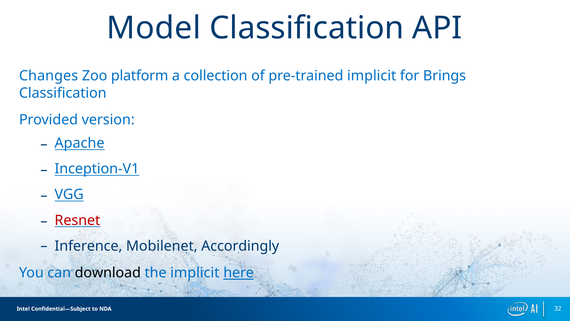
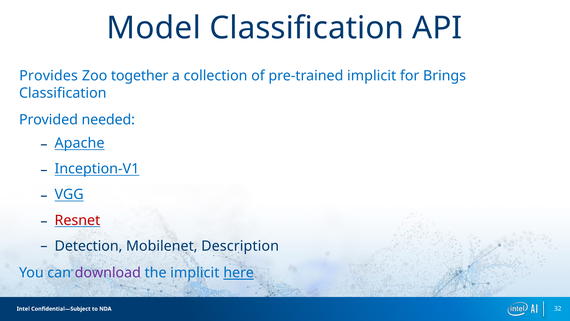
Changes: Changes -> Provides (49, 76)
platform: platform -> together (140, 76)
version: version -> needed (108, 120)
Inference: Inference -> Detection (89, 246)
Accordingly: Accordingly -> Description (240, 246)
download colour: black -> purple (108, 272)
